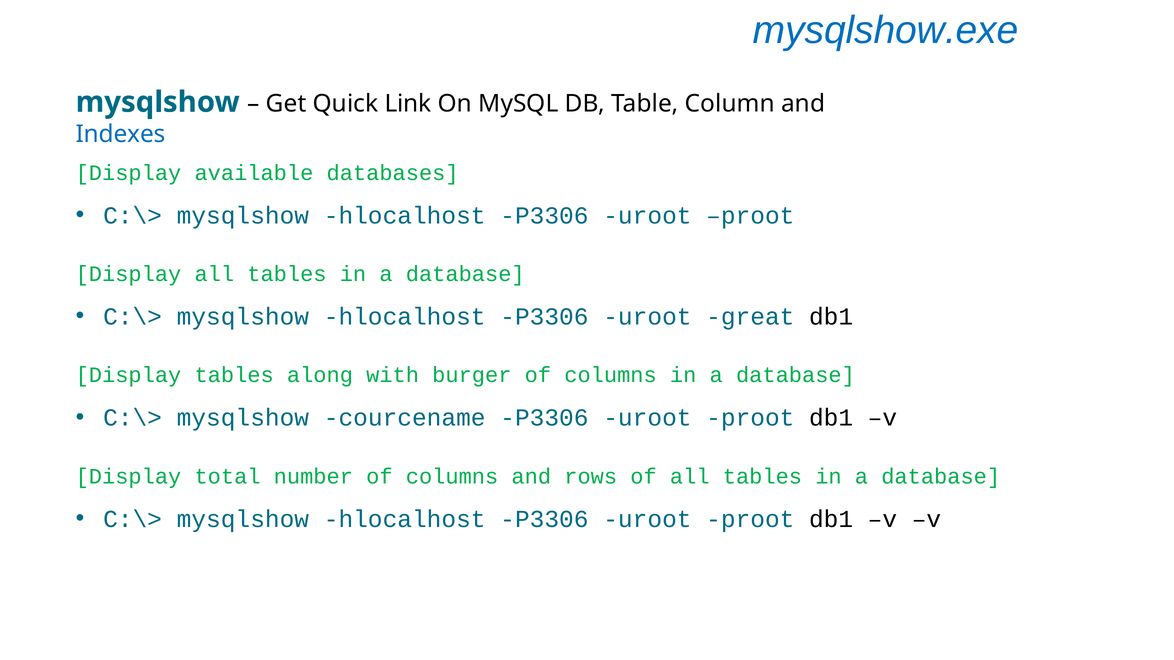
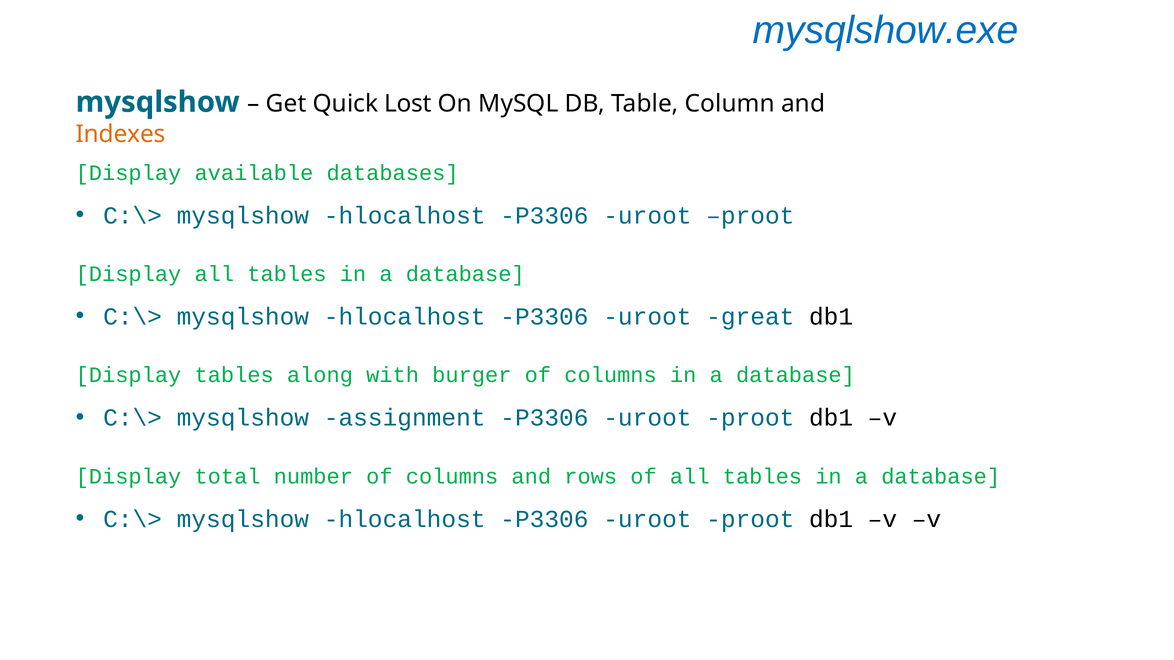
Link: Link -> Lost (408, 104)
Indexes colour: blue -> orange (121, 134)
courcename: courcename -> assignment (405, 418)
